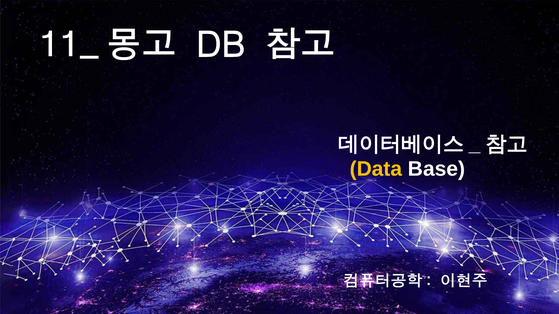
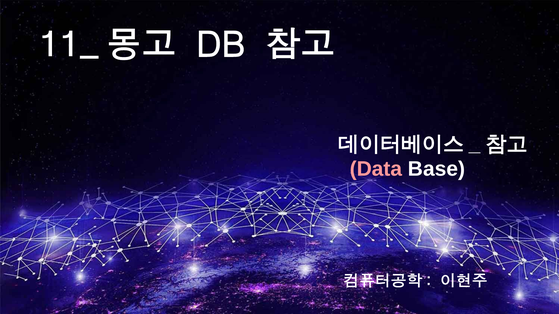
Data colour: yellow -> pink (376, 169)
